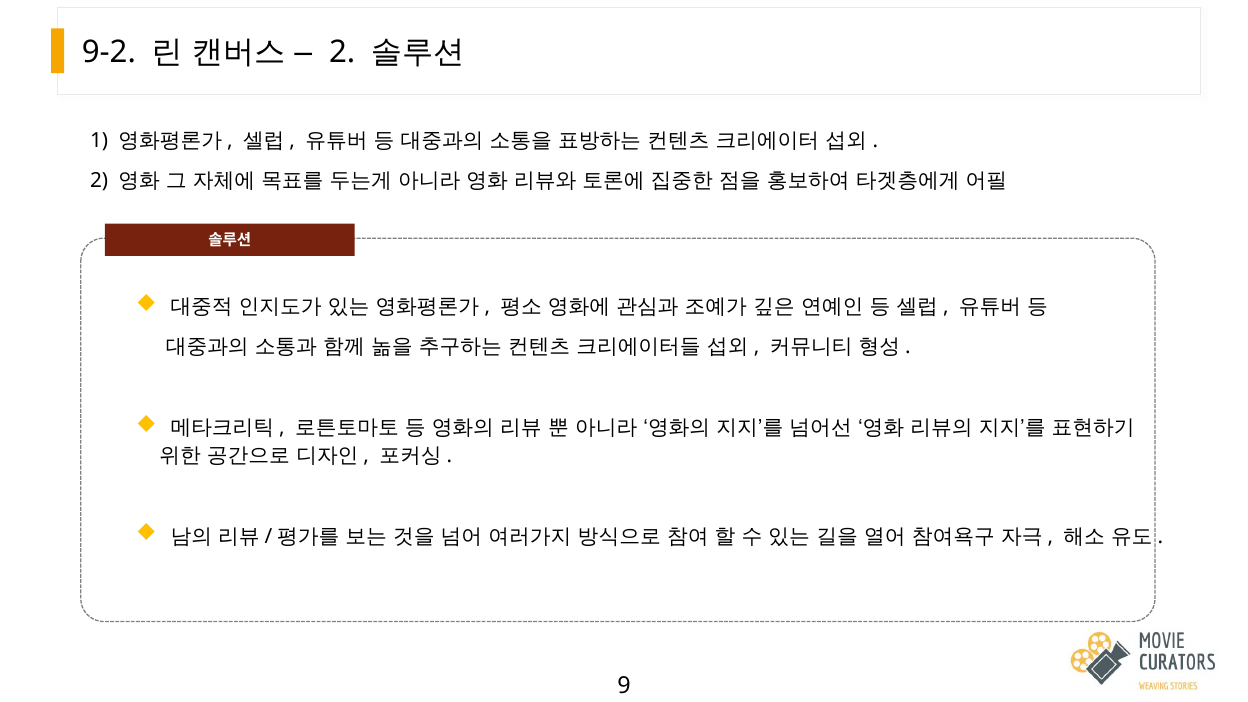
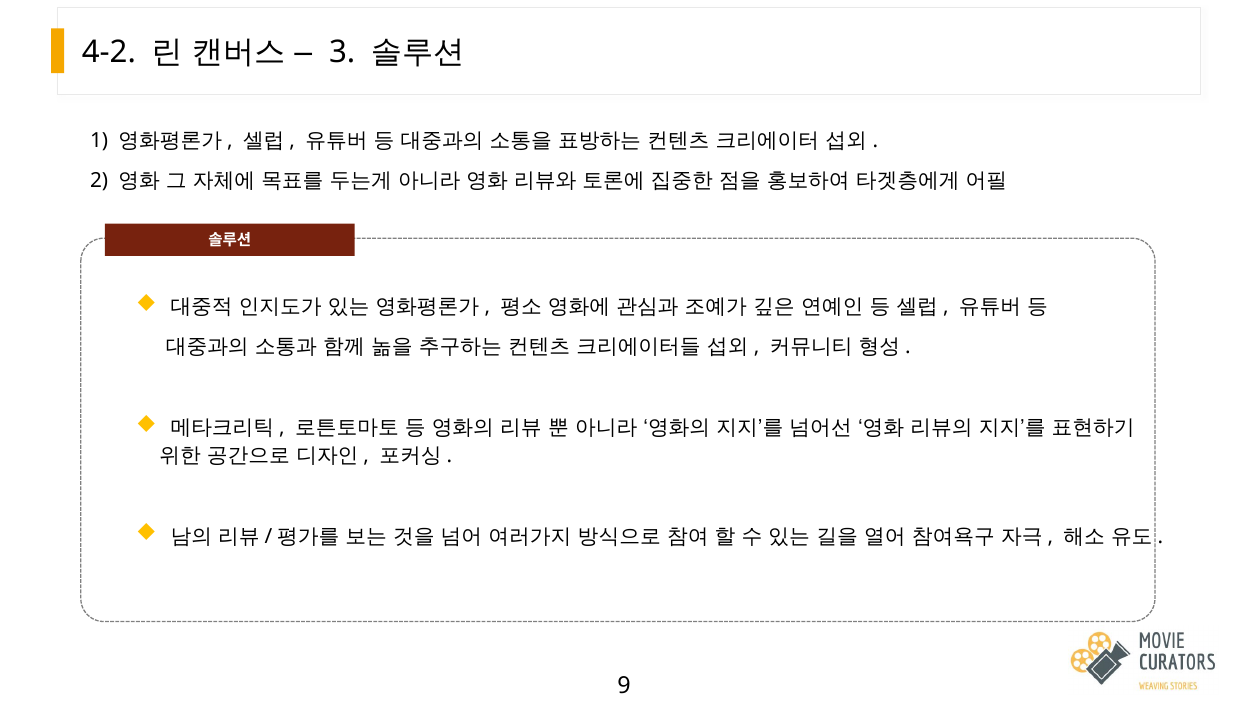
9-2: 9-2 -> 4-2 (109, 52)
2: 2 -> 3 (342, 52)
